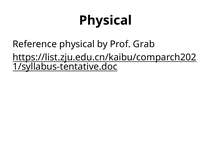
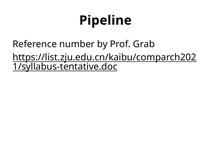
Physical: Physical -> Pipeline (105, 20)
Reference physical: physical -> number (77, 44)
